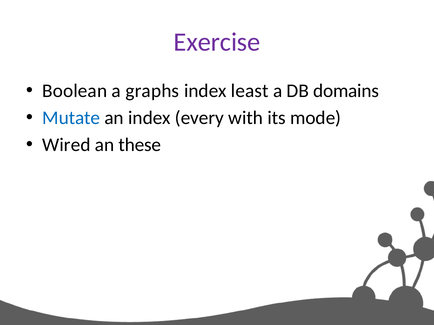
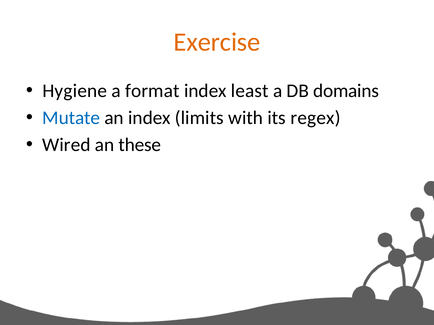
Exercise colour: purple -> orange (217, 42)
Boolean: Boolean -> Hygiene (75, 91)
graphs: graphs -> format (152, 91)
every: every -> limits (199, 118)
mode: mode -> regex (316, 118)
